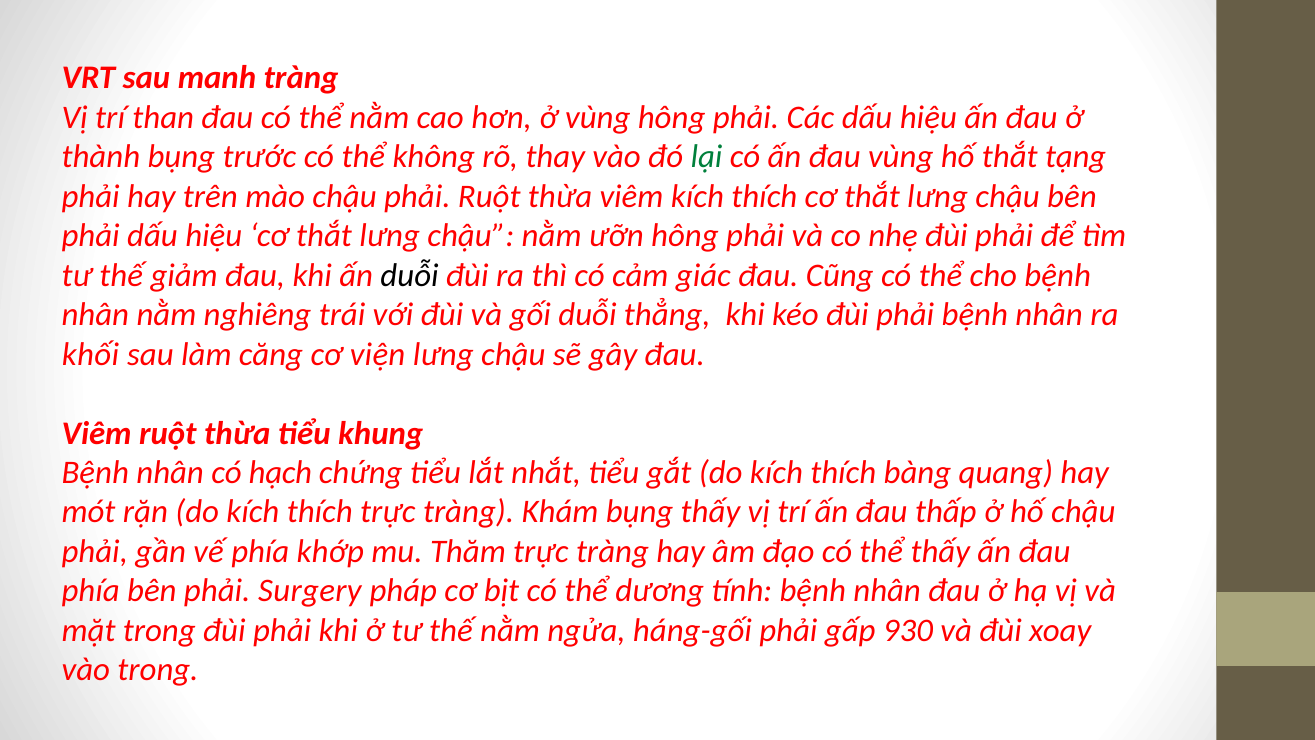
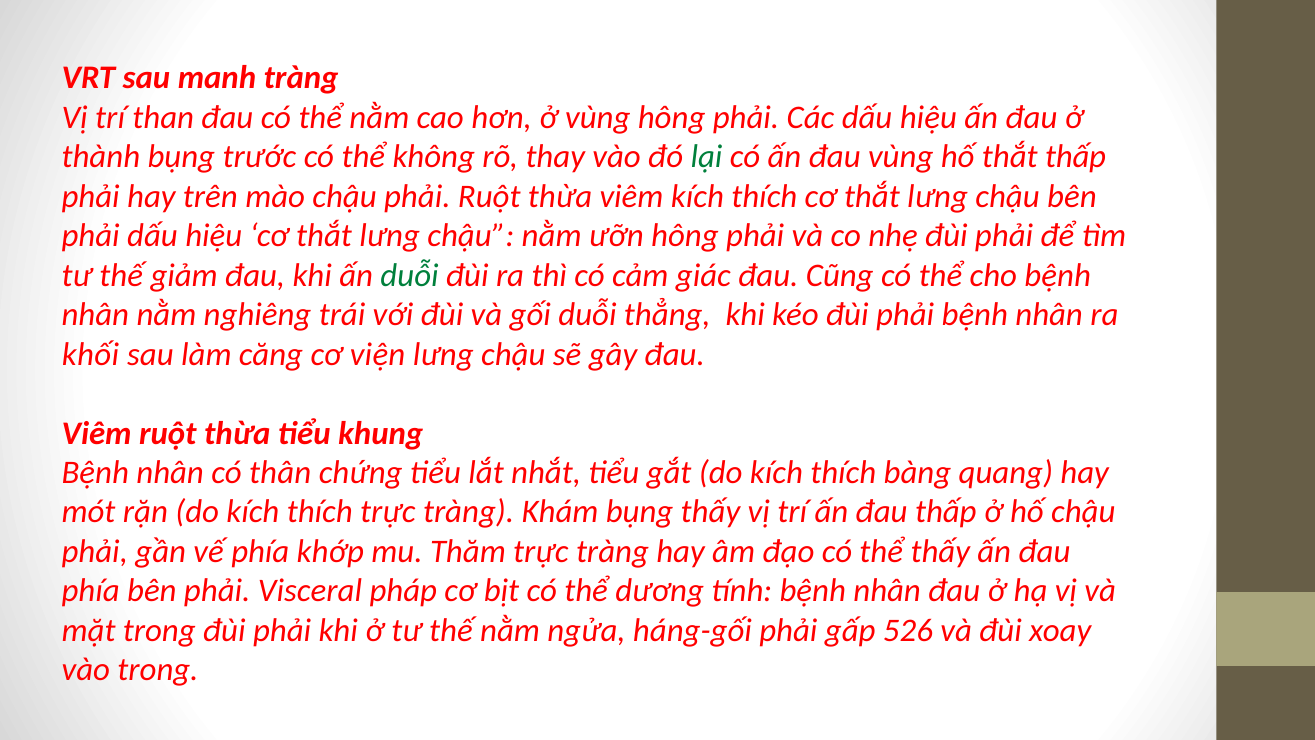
thắt tạng: tạng -> thấp (1076, 157)
duỗi colour: black -> green (410, 275)
hạch: hạch -> thân (280, 472)
Surgery: Surgery -> Visceral (310, 591)
930: 930 -> 526 (908, 630)
